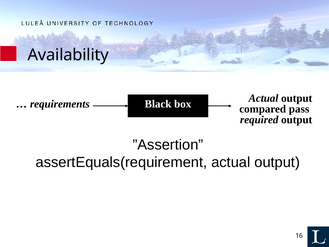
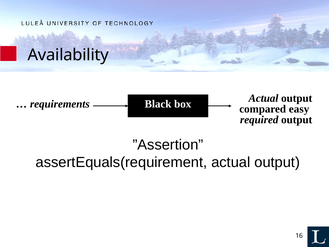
pass: pass -> easy (299, 109)
